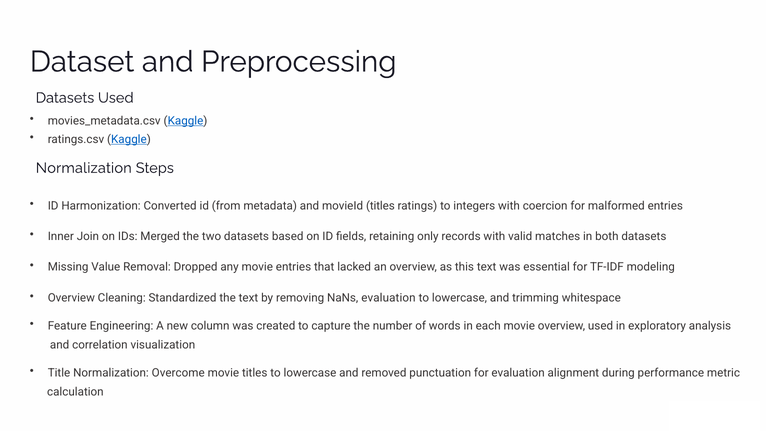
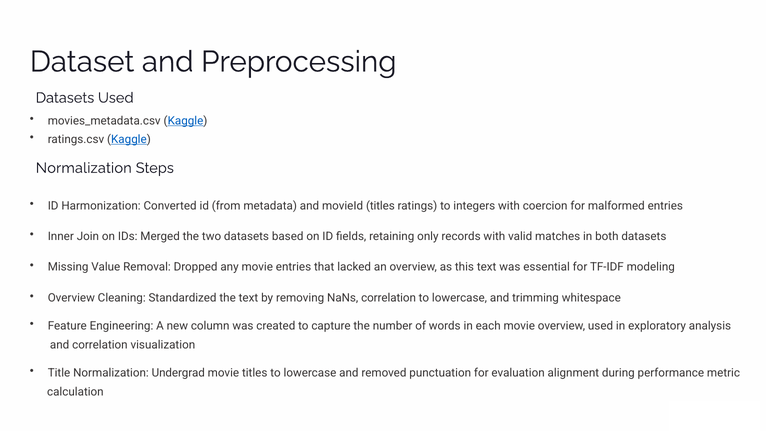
NaNs evaluation: evaluation -> correlation (389, 298)
Overcome: Overcome -> Undergrad (178, 373)
